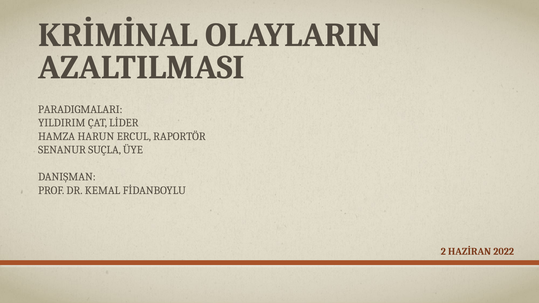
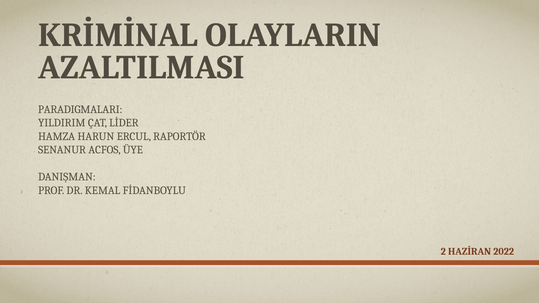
SUÇLA: SUÇLA -> ACFOS (105, 150)
